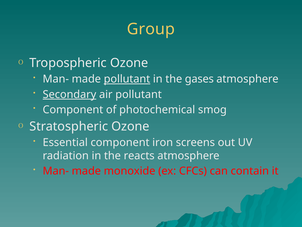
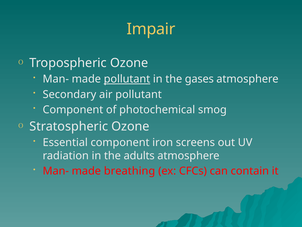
Group: Group -> Impair (151, 29)
Secondary underline: present -> none (69, 94)
reacts: reacts -> adults (139, 155)
monoxide: monoxide -> breathing (130, 171)
